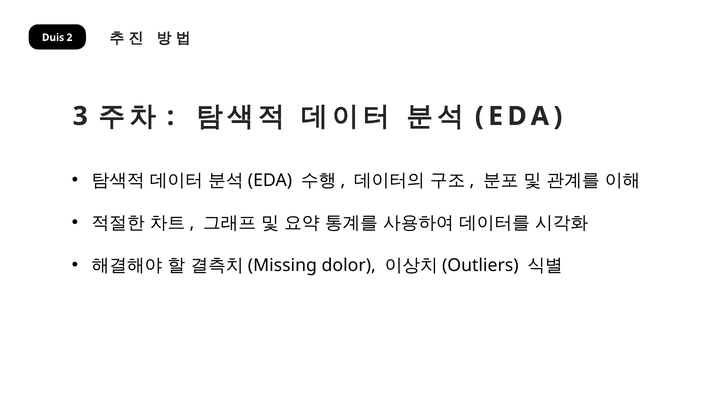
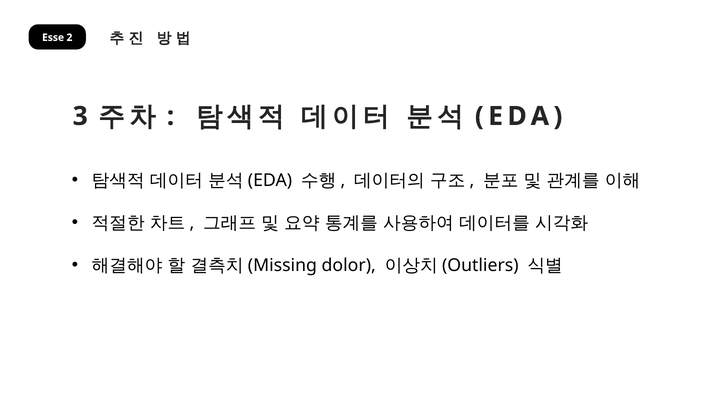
Duis: Duis -> Esse (53, 37)
